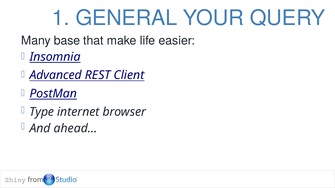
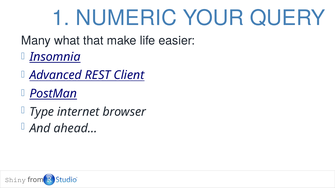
GENERAL: GENERAL -> NUMERIC (126, 18)
base: base -> what (67, 41)
